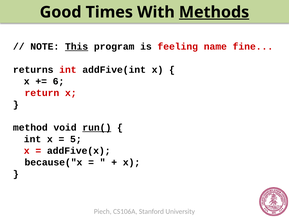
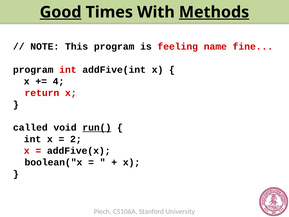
Good underline: none -> present (61, 12)
This underline: present -> none (77, 47)
returns: returns -> program (33, 70)
6: 6 -> 4 (59, 81)
method: method -> called (30, 127)
5: 5 -> 2 (76, 139)
because("x: because("x -> boolean("x (53, 162)
